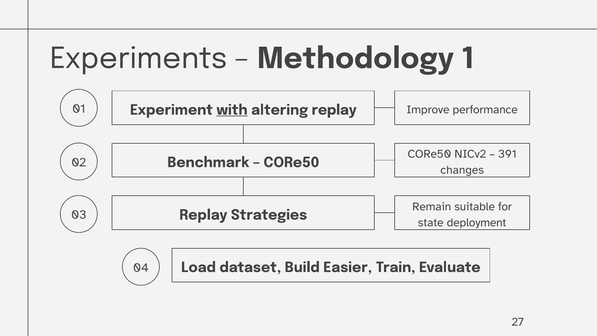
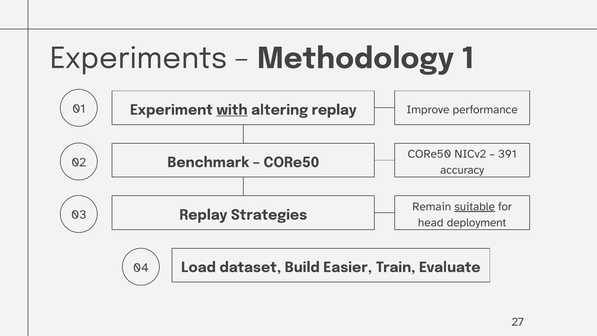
changes: changes -> accuracy (462, 170)
suitable underline: none -> present (475, 206)
state: state -> head (431, 222)
